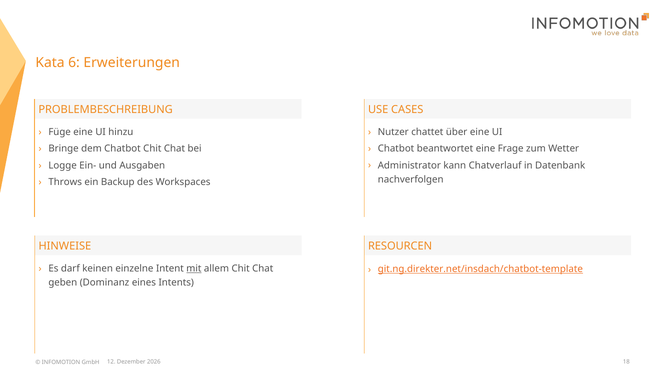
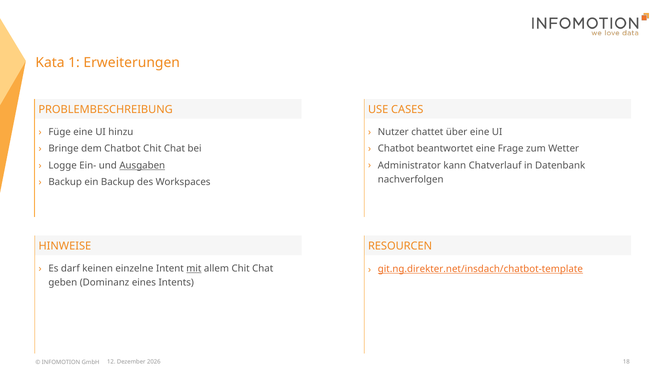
6: 6 -> 1 (74, 63)
Ausgaben underline: none -> present (142, 165)
Throws: Throws -> Backup (65, 182)
